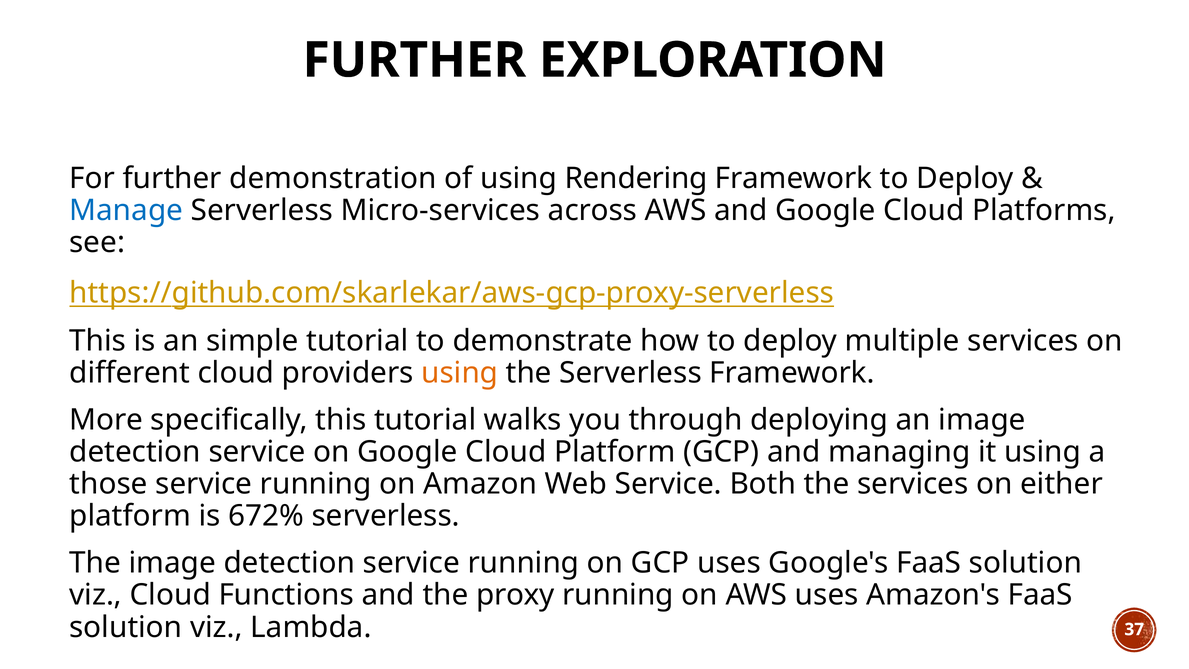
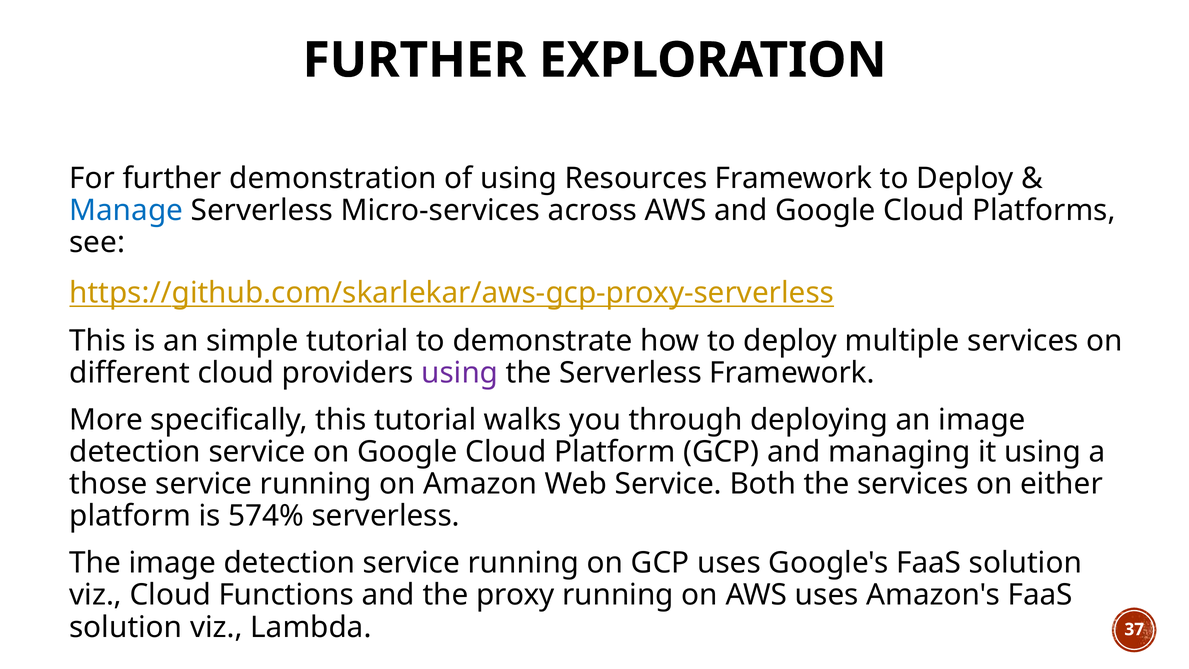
Rendering: Rendering -> Resources (636, 178)
using colour: orange -> purple (460, 373)
672%: 672% -> 574% (266, 516)
